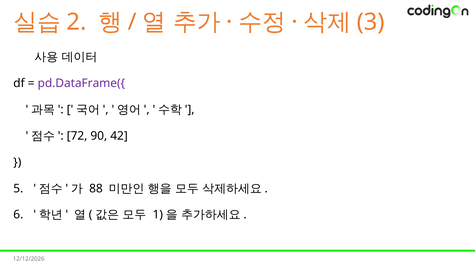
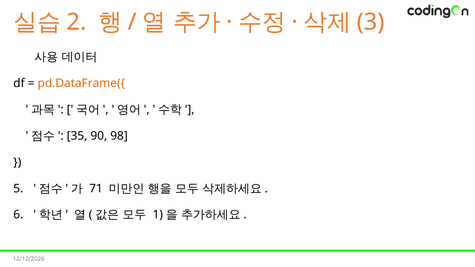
pd.DataFrame({ colour: purple -> orange (81, 83)
72: 72 -> 35 (77, 136)
42: 42 -> 98 (119, 136)
88: 88 -> 71 (96, 189)
